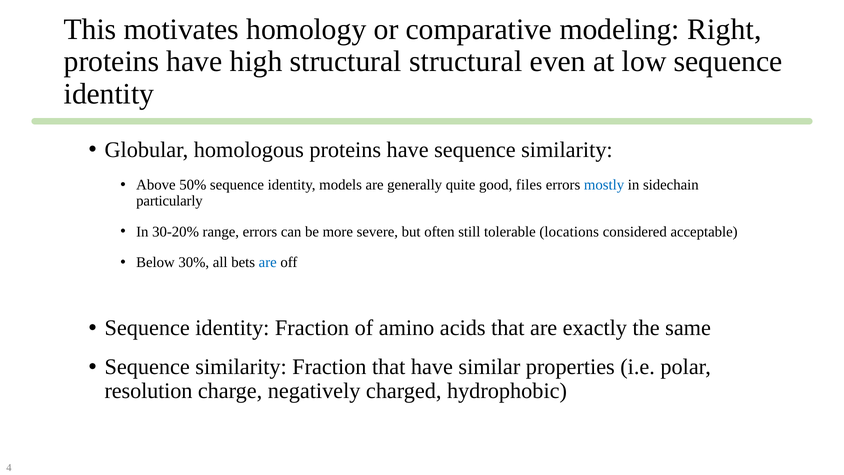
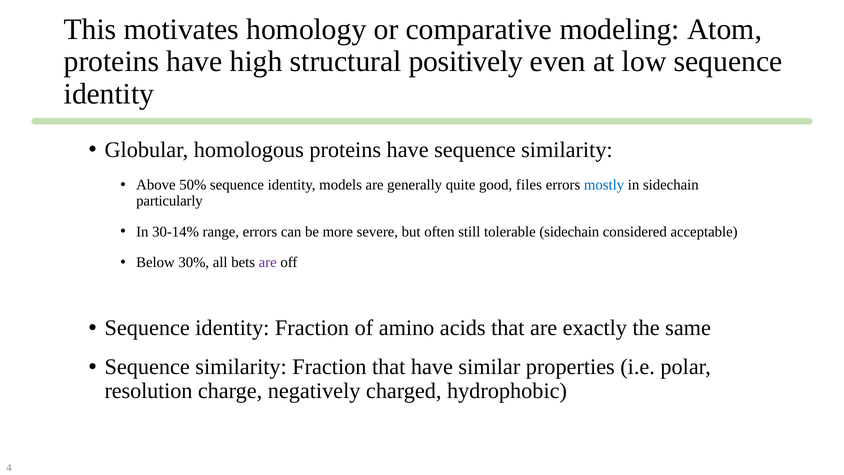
Right: Right -> Atom (724, 30)
structural structural: structural -> positively (466, 62)
30-20%: 30-20% -> 30-14% (176, 232)
tolerable locations: locations -> sidechain (569, 232)
are colour: blue -> purple (268, 262)
